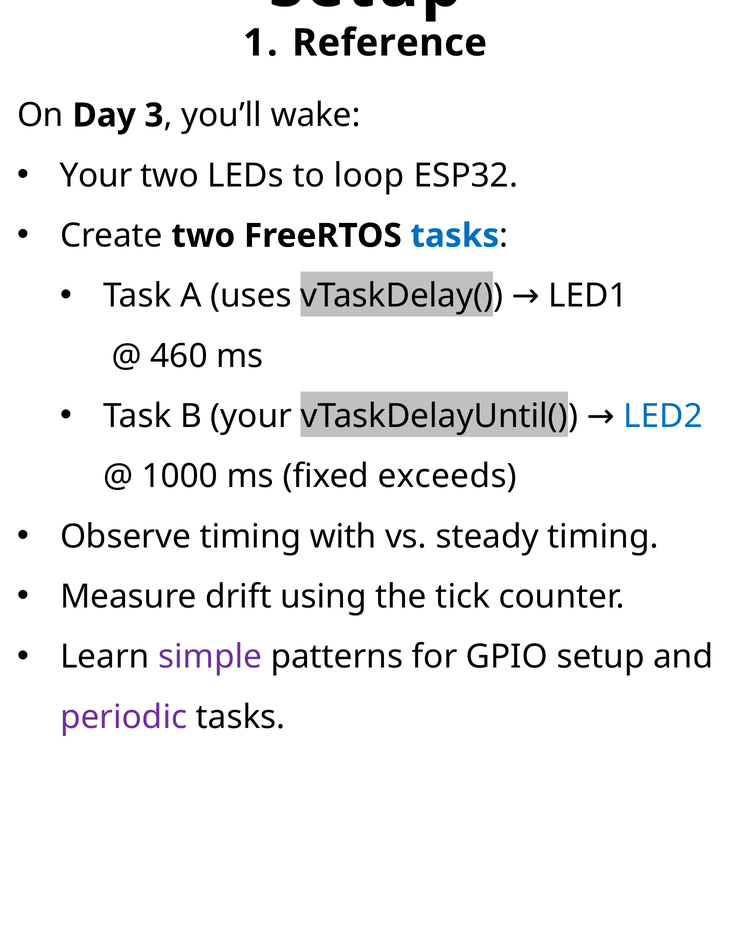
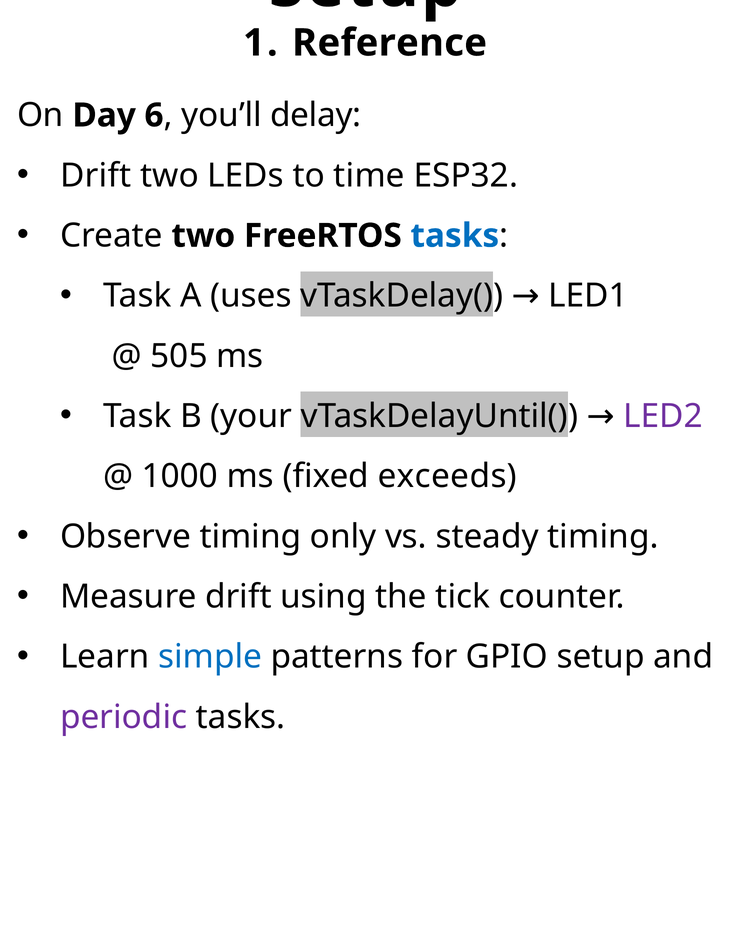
3: 3 -> 6 (154, 116)
wake: wake -> delay (316, 116)
Your: Your -> Drift (96, 176)
loop: loop -> time (369, 176)
460: 460 -> 505 (179, 356)
LED2 colour: blue -> purple (663, 417)
with: with -> only (343, 537)
simple colour: purple -> blue (210, 658)
